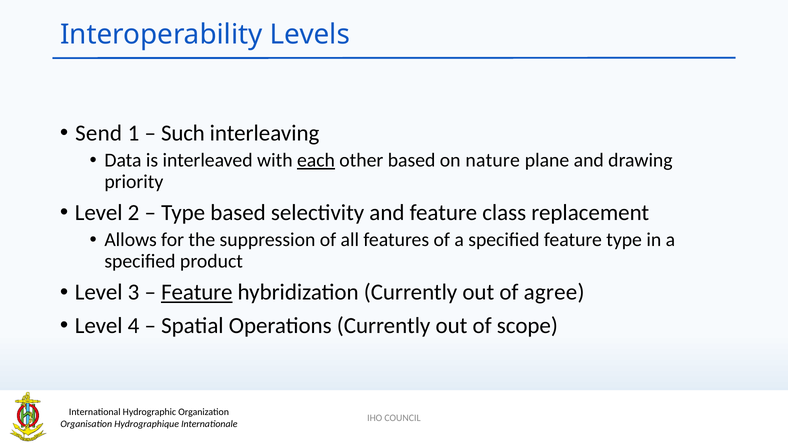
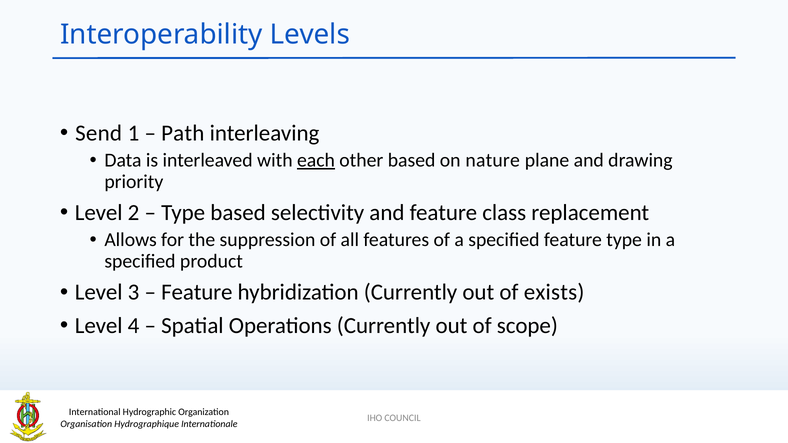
Such: Such -> Path (183, 133)
Feature underline: present -> none (197, 293)
agree: agree -> exists (554, 293)
